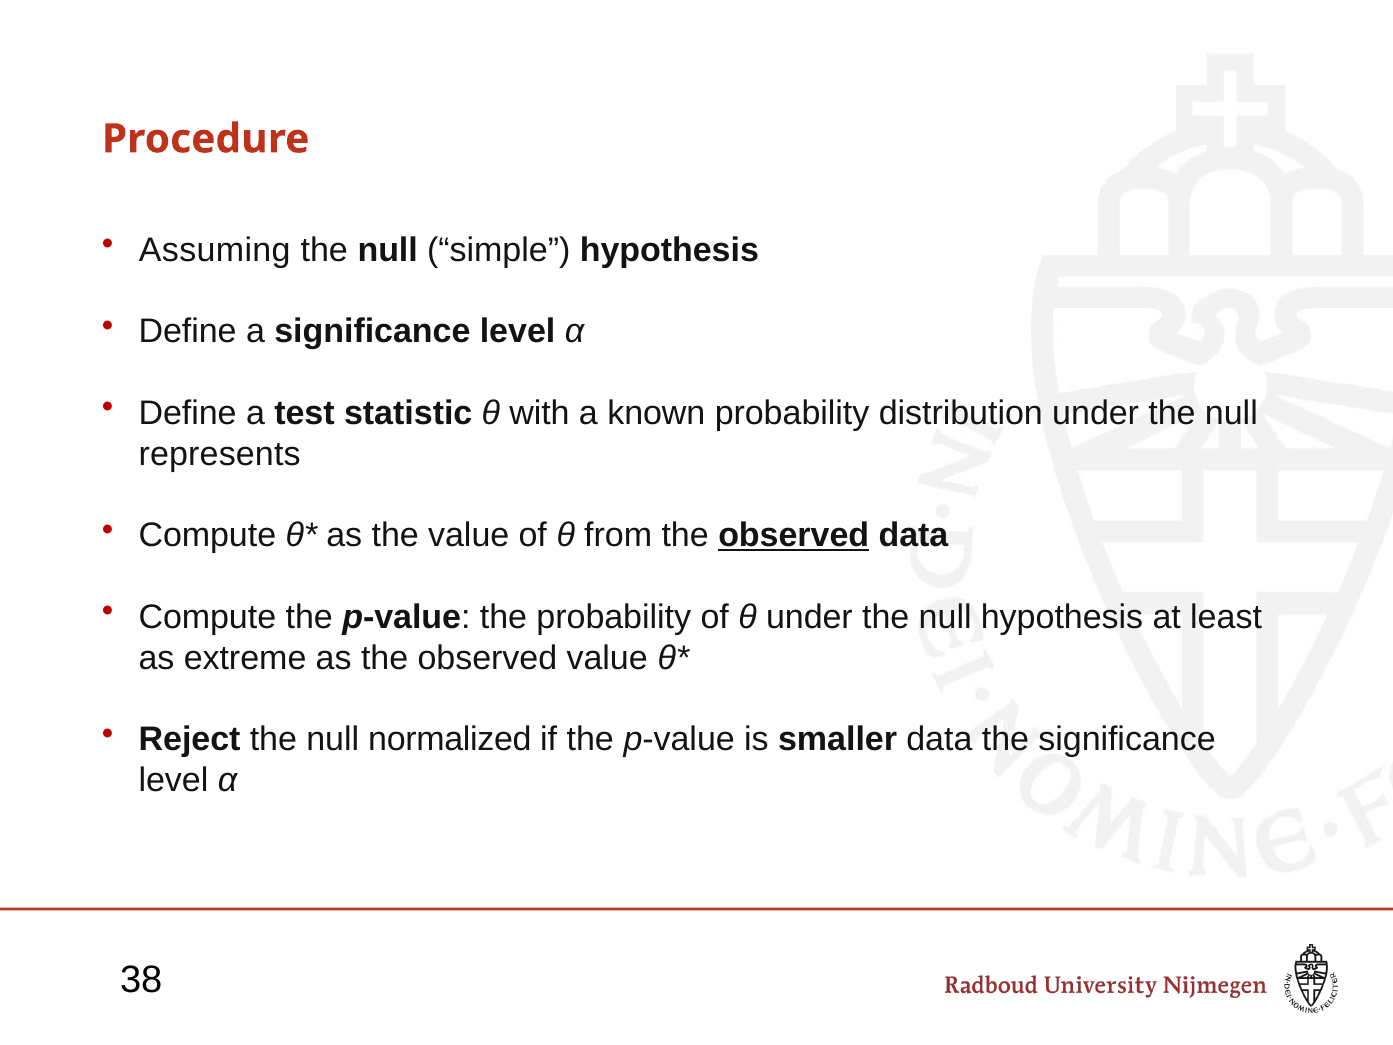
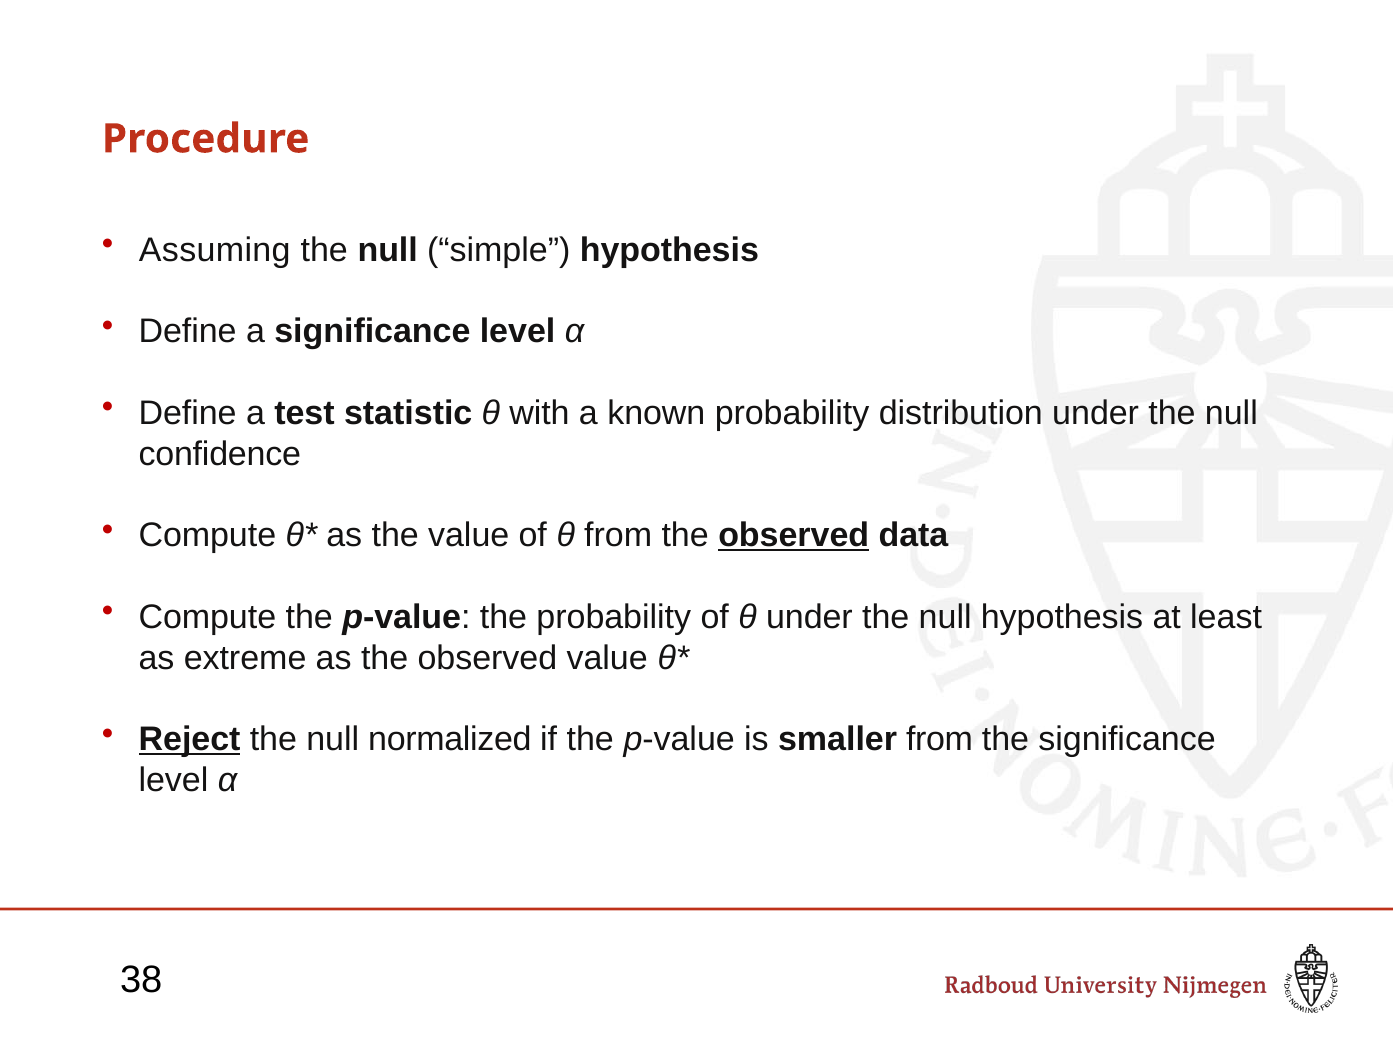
represents: represents -> confidence (220, 454)
Reject underline: none -> present (190, 740)
smaller data: data -> from (940, 740)
